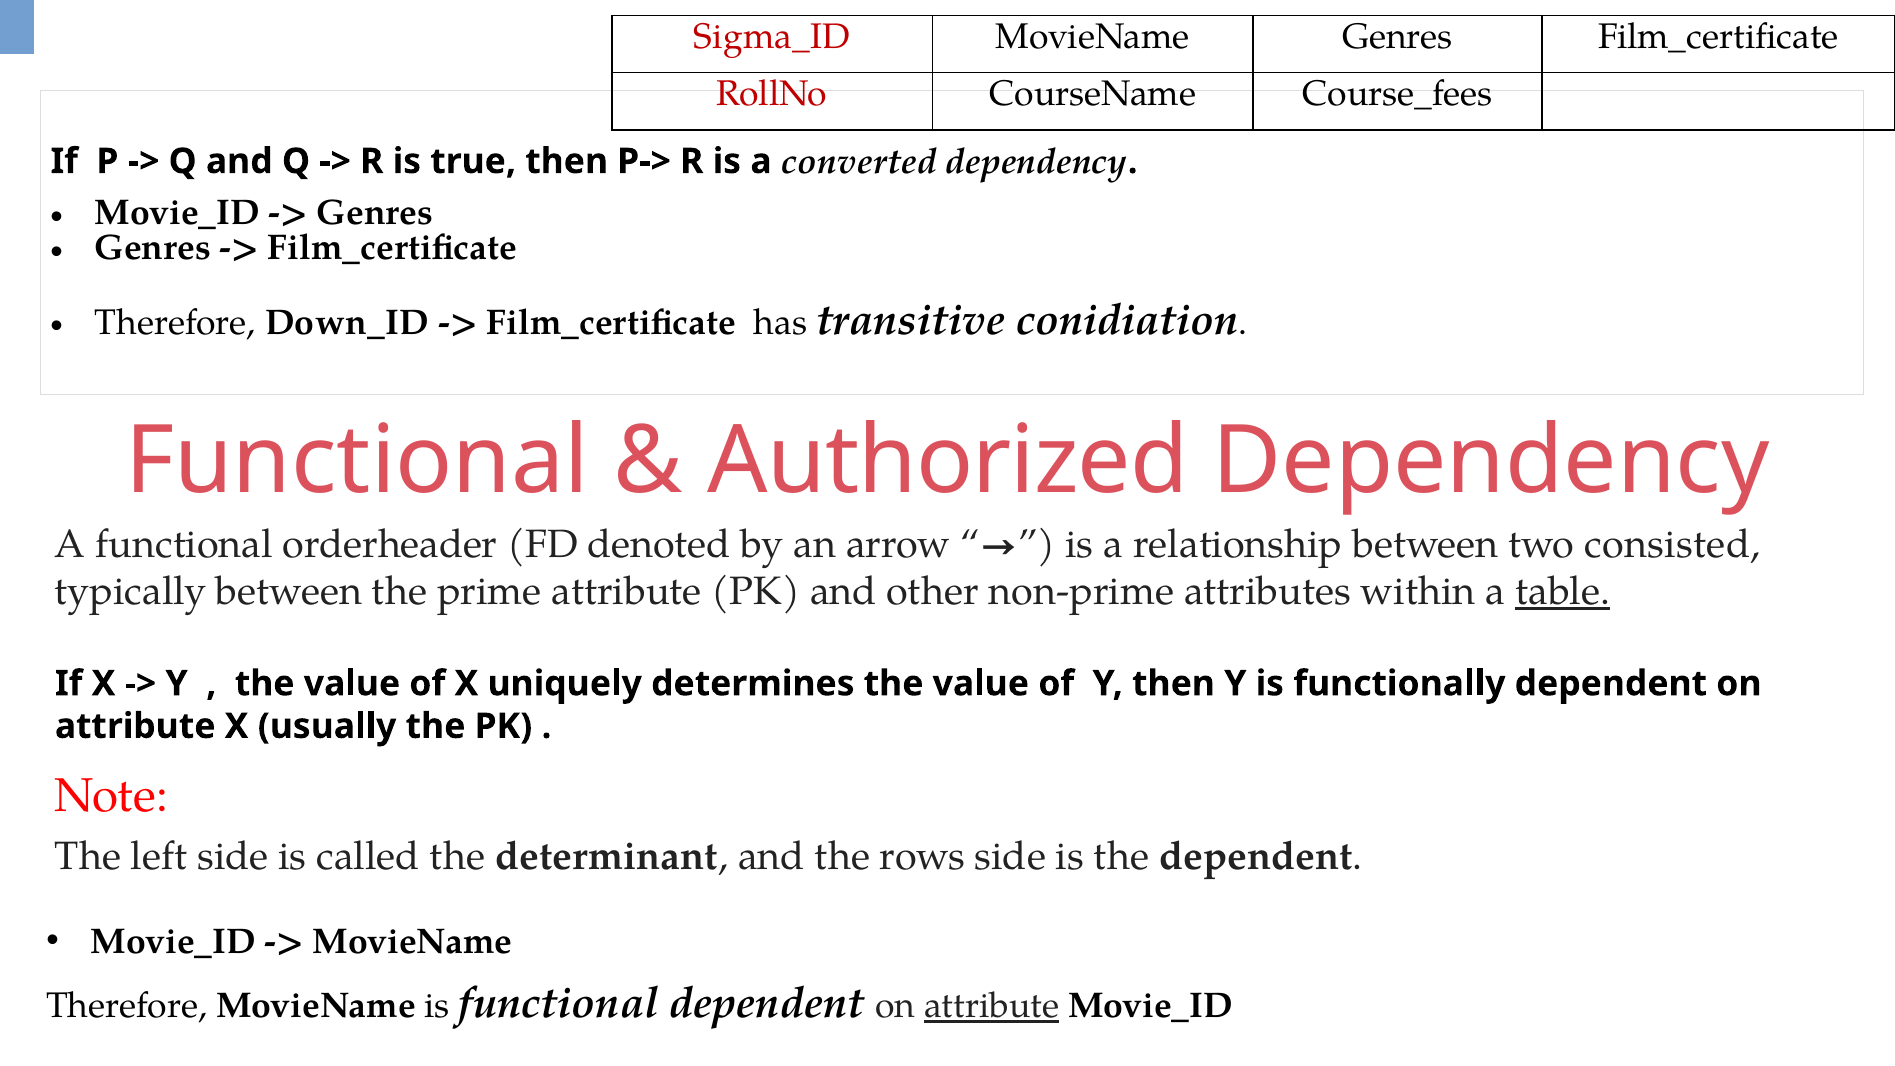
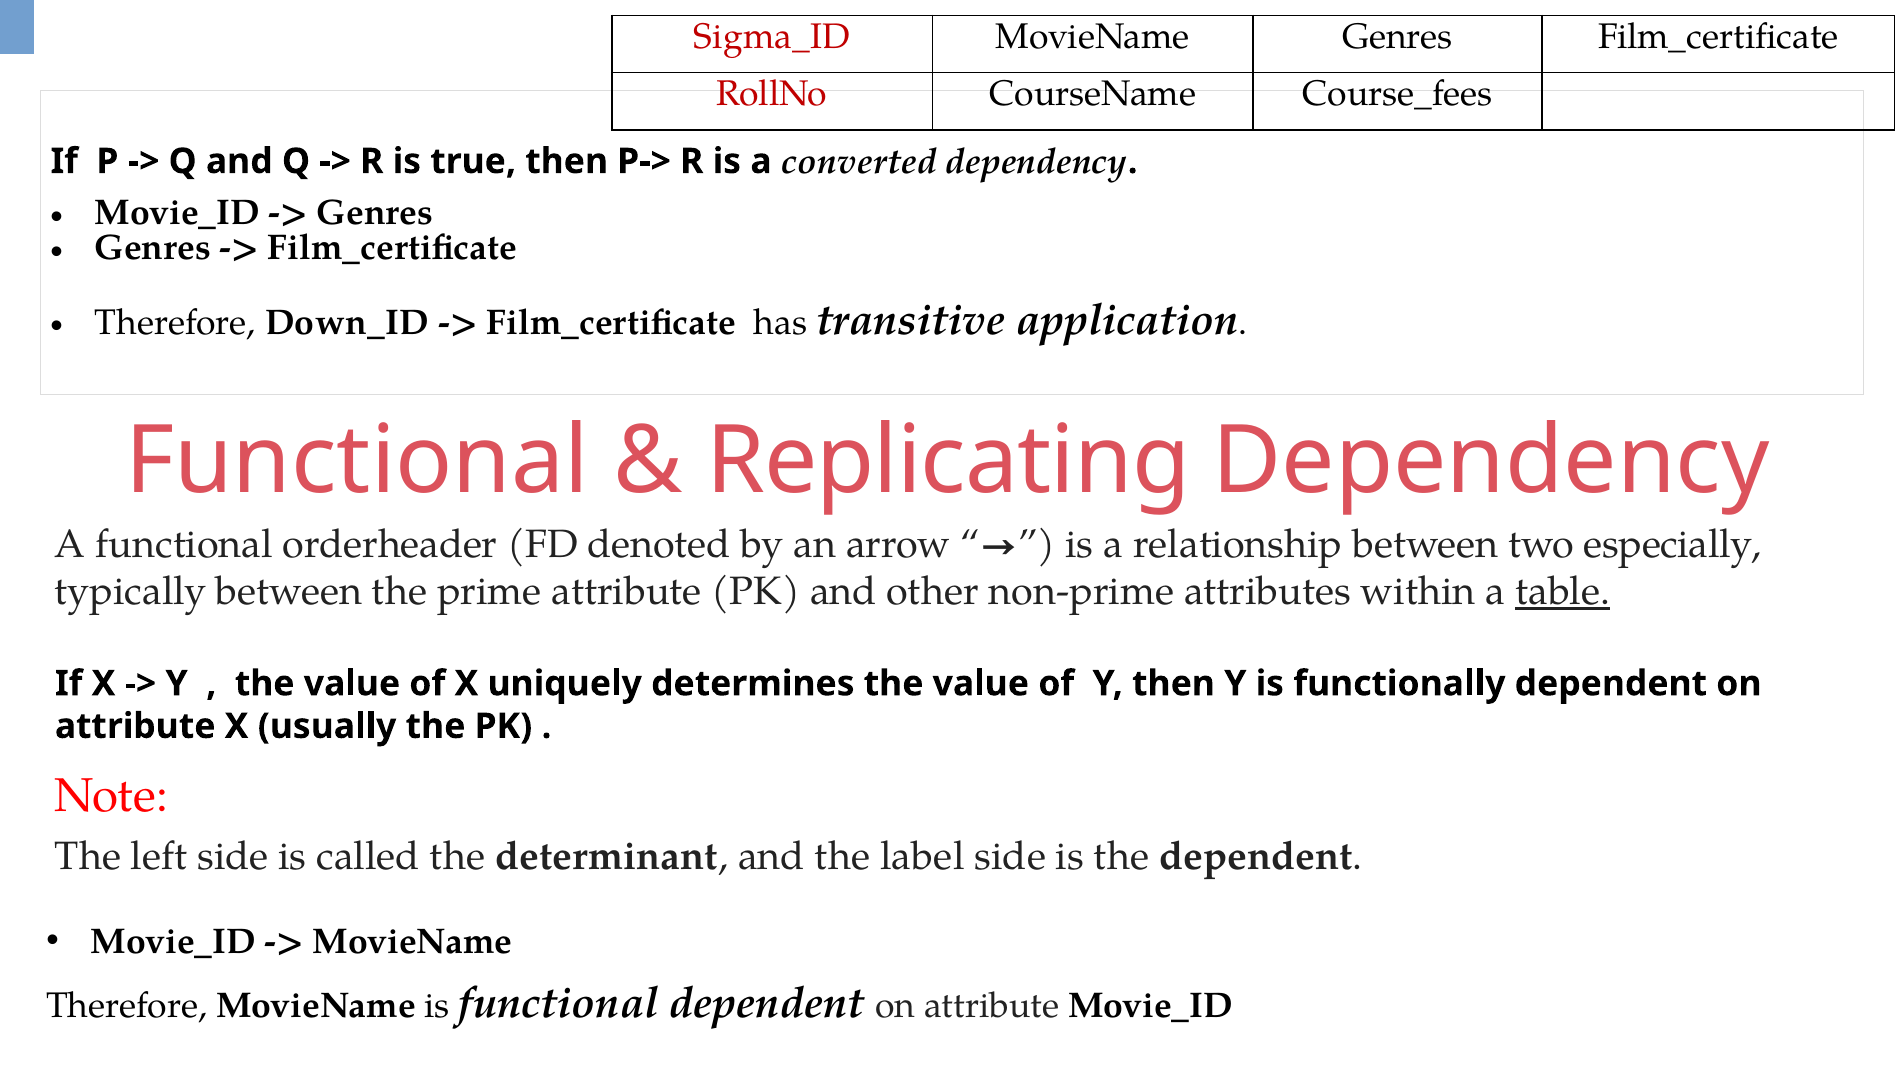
conidiation: conidiation -> application (1128, 321)
Authorized: Authorized -> Replicating (948, 461)
consisted: consisted -> especially (1673, 544)
rows: rows -> label (922, 857)
attribute underline: present -> none (992, 1006)
